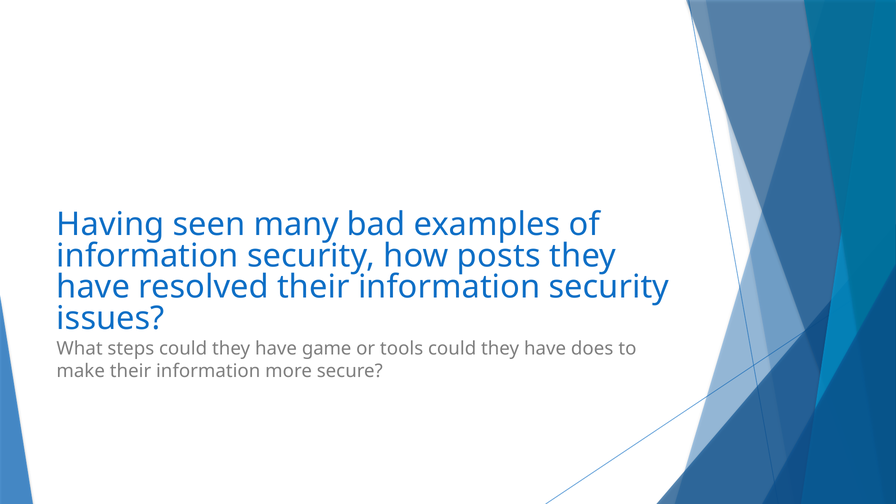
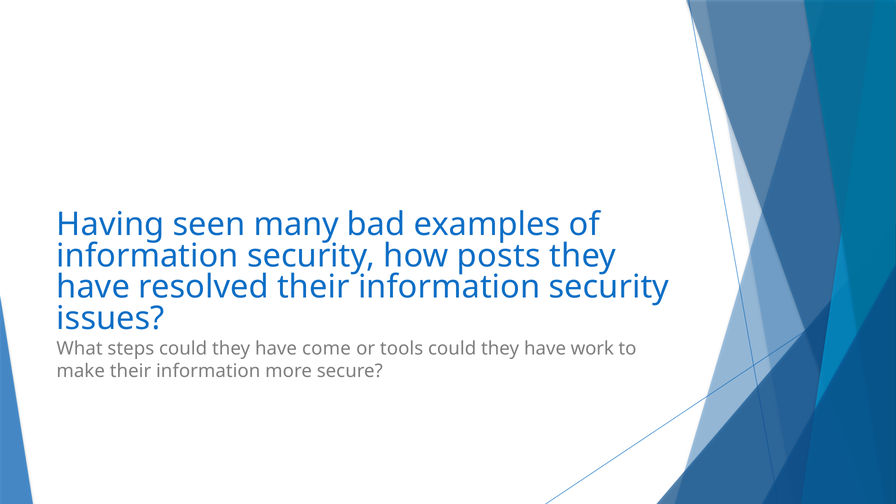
game: game -> come (326, 349)
does: does -> work (592, 349)
